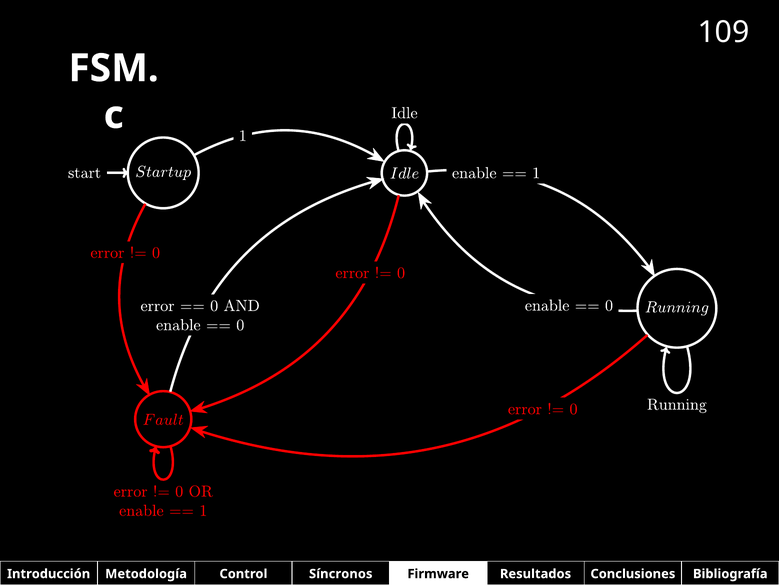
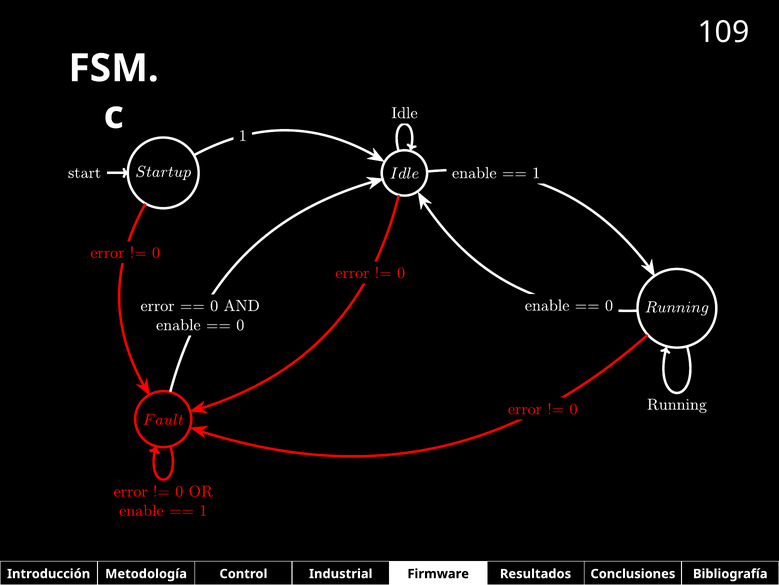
Síncronos: Síncronos -> Industrial (341, 573)
